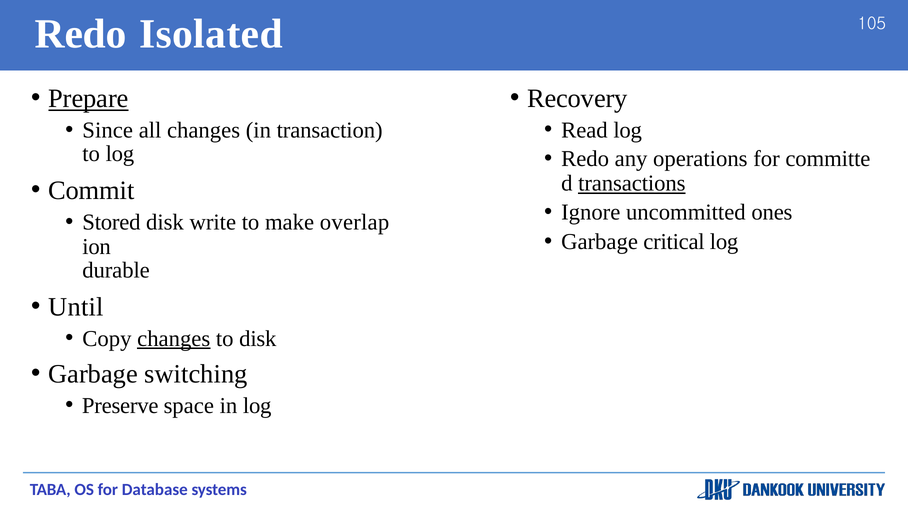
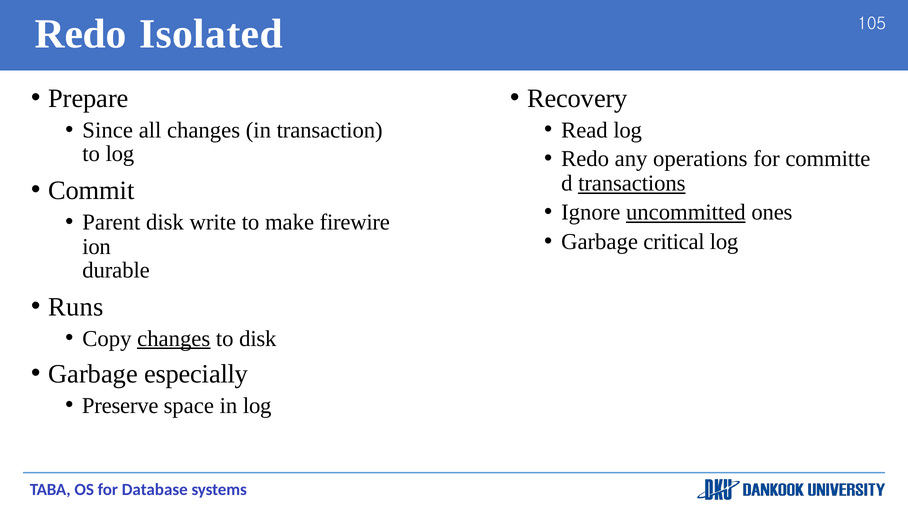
Prepare underline: present -> none (88, 99)
uncommitted underline: none -> present (686, 212)
Stored: Stored -> Parent (111, 222)
overlap: overlap -> firewire (355, 222)
Until: Until -> Runs (76, 307)
switching: switching -> especially (196, 374)
